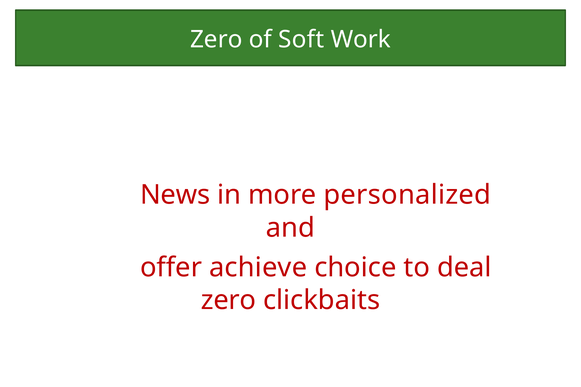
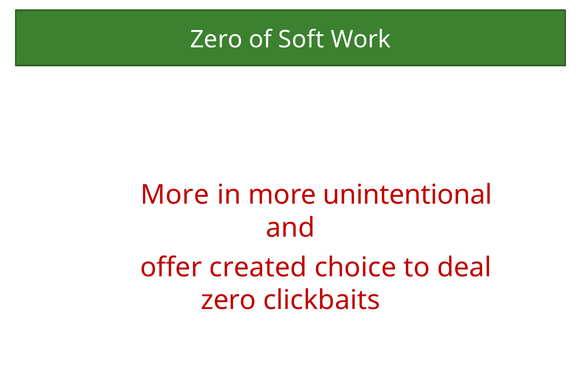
News: News -> More (175, 195)
personalized: personalized -> unintentional (408, 195)
achieve: achieve -> created (258, 268)
